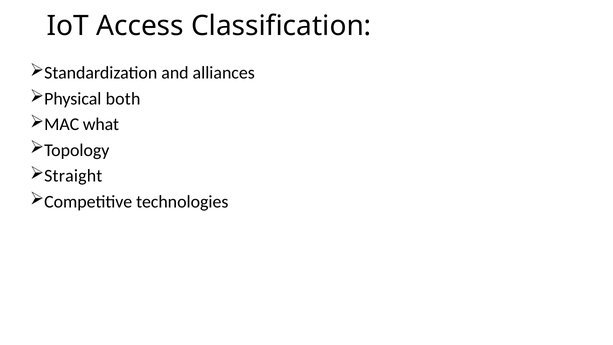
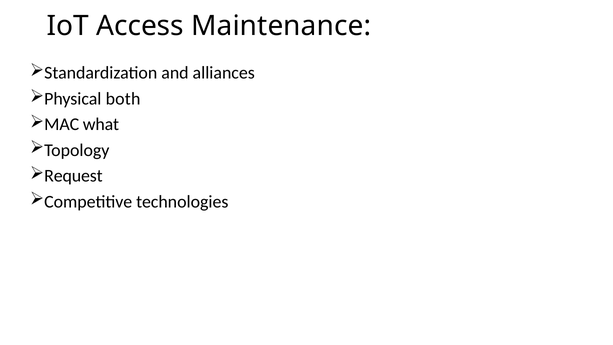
Classification: Classification -> Maintenance (281, 26)
Straight: Straight -> Request (73, 176)
